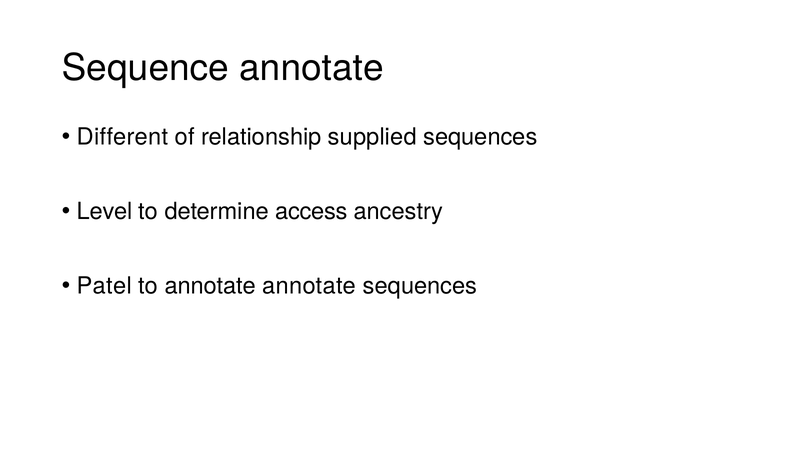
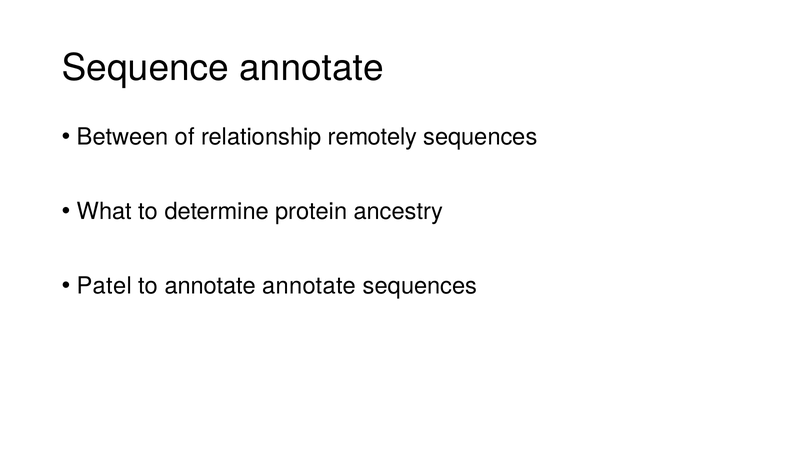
Different: Different -> Between (123, 137)
supplied: supplied -> remotely (372, 137)
Level: Level -> What (104, 211)
access: access -> protein (311, 211)
